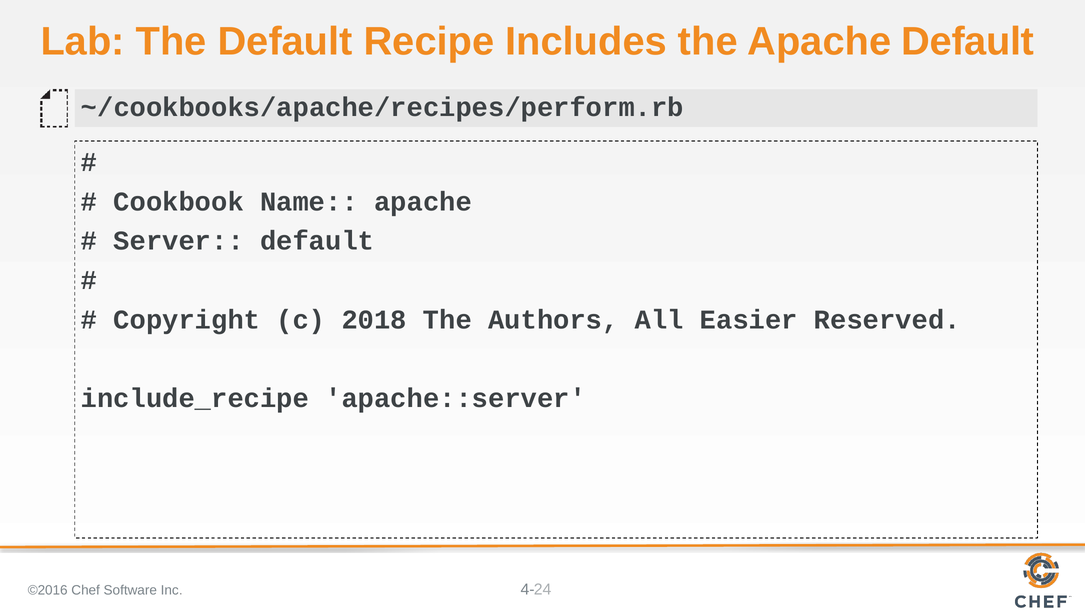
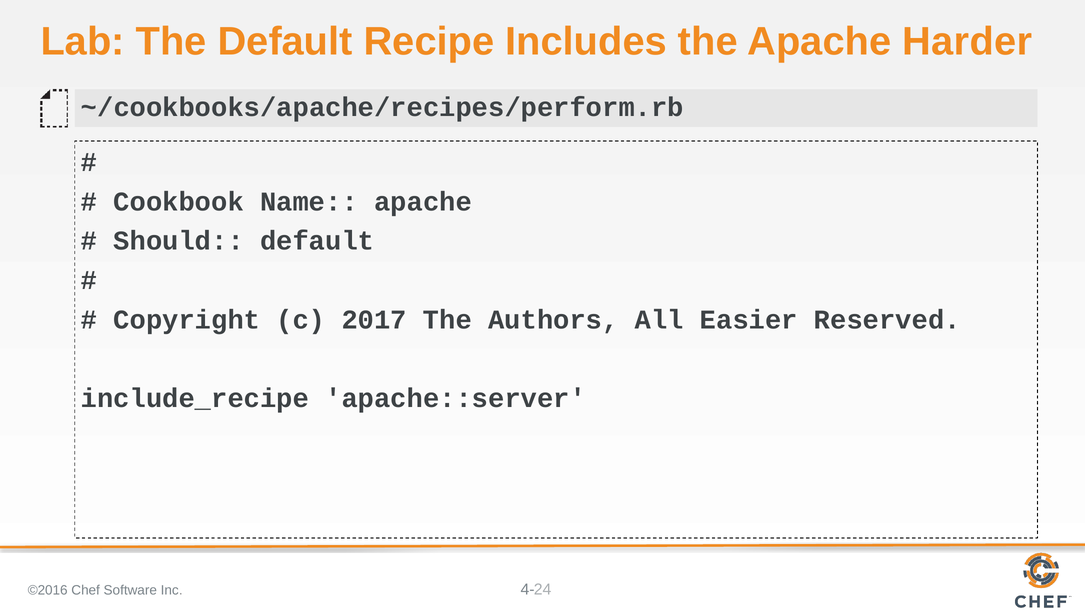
Apache Default: Default -> Harder (967, 42)
Server: Server -> Should (179, 241)
2018: 2018 -> 2017 (374, 320)
